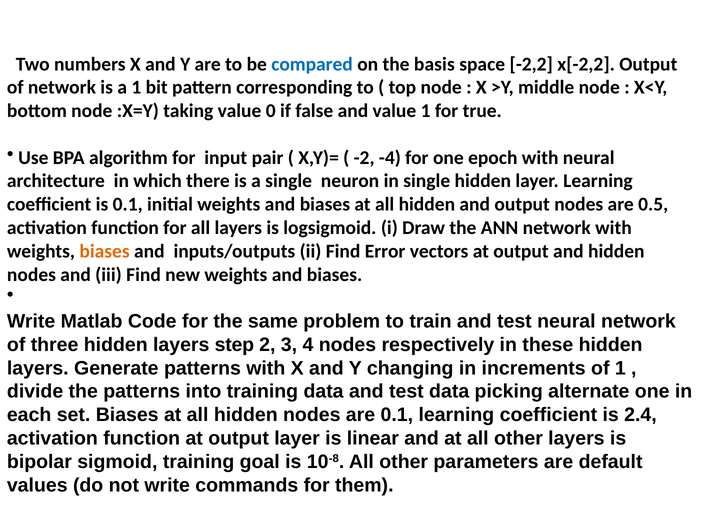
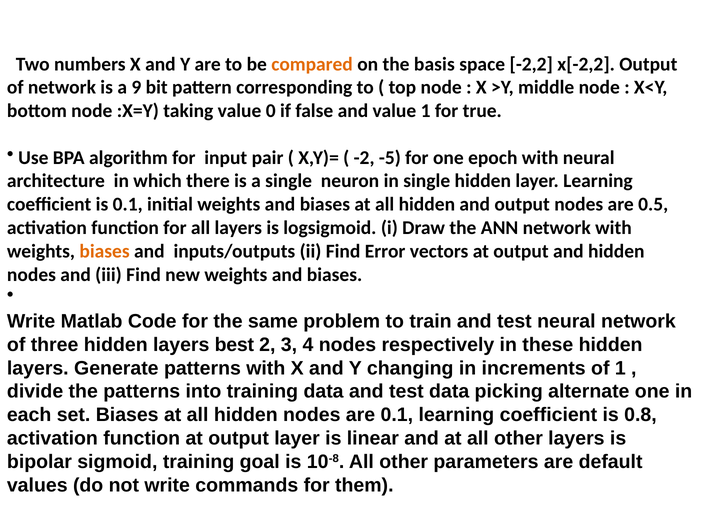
compared colour: blue -> orange (312, 64)
a 1: 1 -> 9 (136, 87)
-4: -4 -> -5 (390, 158)
step: step -> best (234, 345)
2.4: 2.4 -> 0.8 (640, 415)
